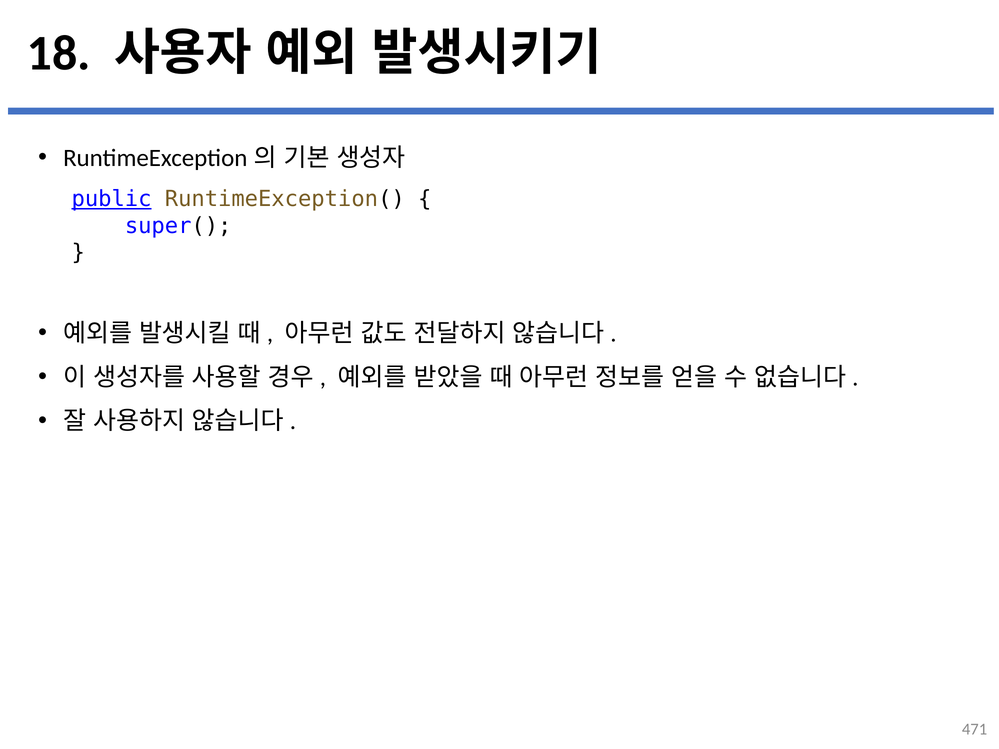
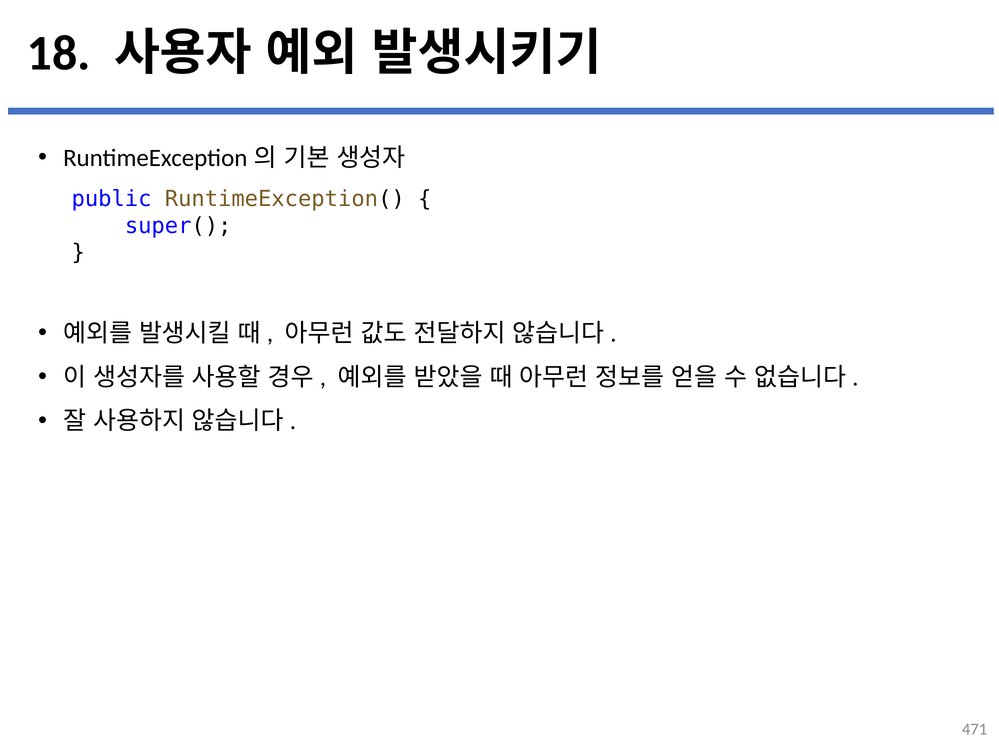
public underline: present -> none (112, 199)
